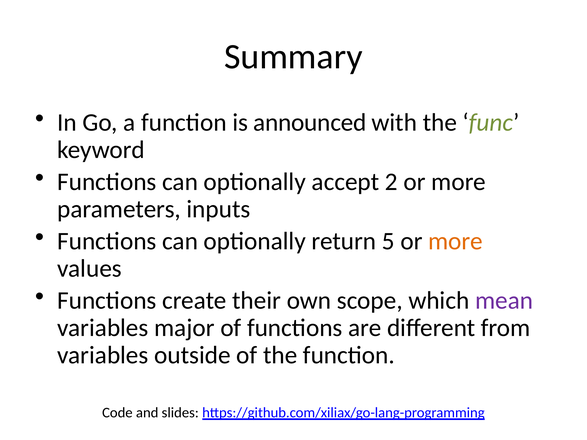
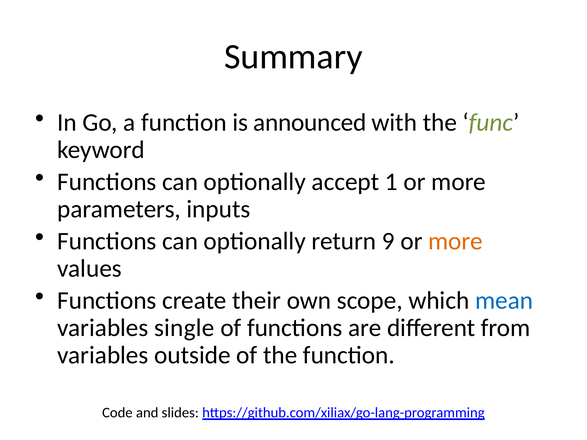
2: 2 -> 1 (391, 182)
5: 5 -> 9 (388, 241)
mean colour: purple -> blue (504, 301)
major: major -> single (184, 328)
